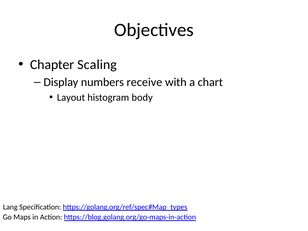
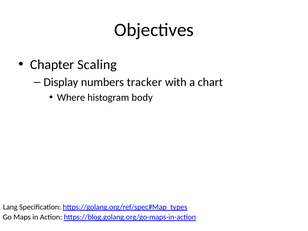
receive: receive -> tracker (144, 82)
Layout: Layout -> Where (71, 98)
